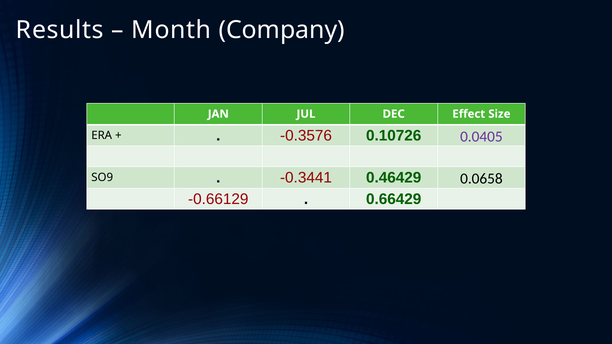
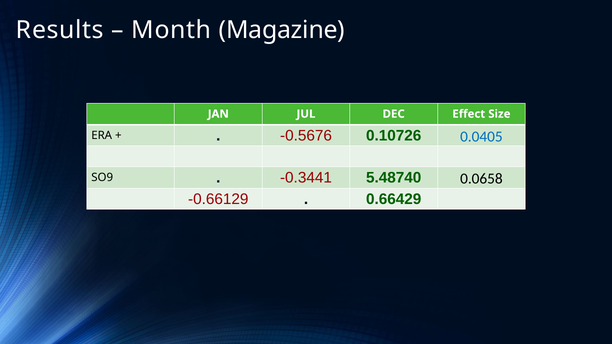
Company: Company -> Magazine (282, 30)
-0.3576: -0.3576 -> -0.5676 (306, 136)
0.0405 colour: purple -> blue (481, 137)
0.46429: 0.46429 -> 5.48740 (394, 178)
